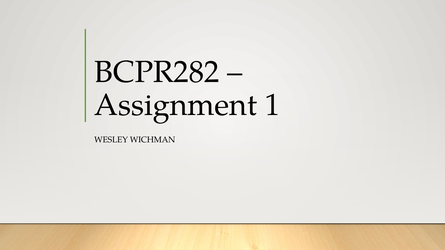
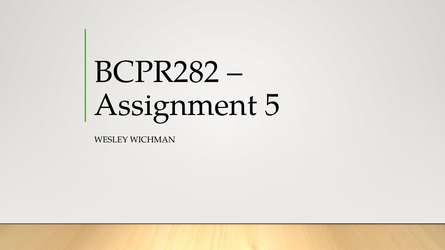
1: 1 -> 5 (272, 105)
